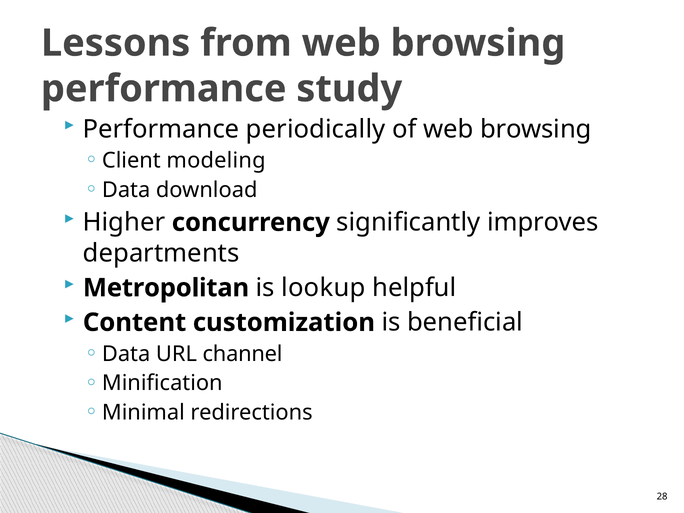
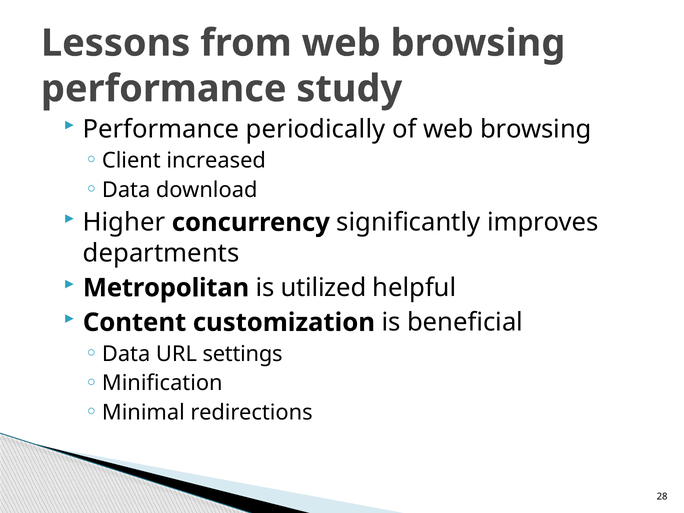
modeling: modeling -> increased (216, 160)
lookup: lookup -> utilized (324, 288)
channel: channel -> settings (243, 354)
